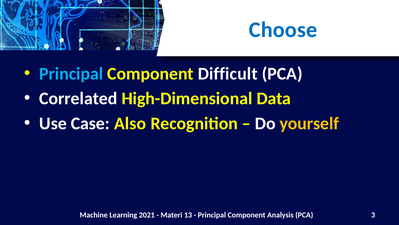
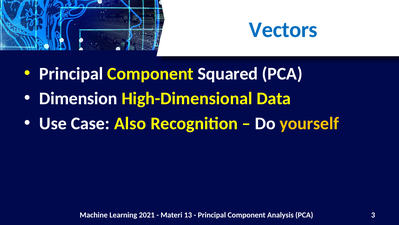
Choose: Choose -> Vectors (283, 30)
Principal colour: light blue -> white (71, 73)
Difficult: Difficult -> Squared (228, 73)
Correlated: Correlated -> Dimension (78, 98)
